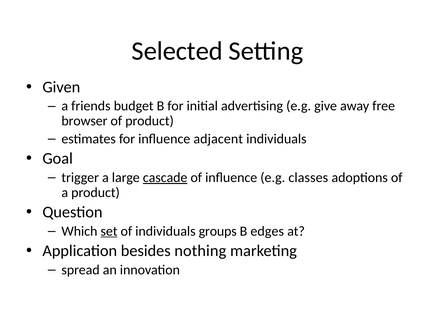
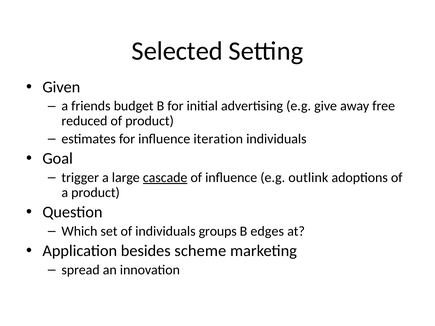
browser: browser -> reduced (84, 121)
adjacent: adjacent -> iteration (218, 139)
classes: classes -> outlink (308, 178)
set underline: present -> none (109, 231)
nothing: nothing -> scheme (200, 251)
